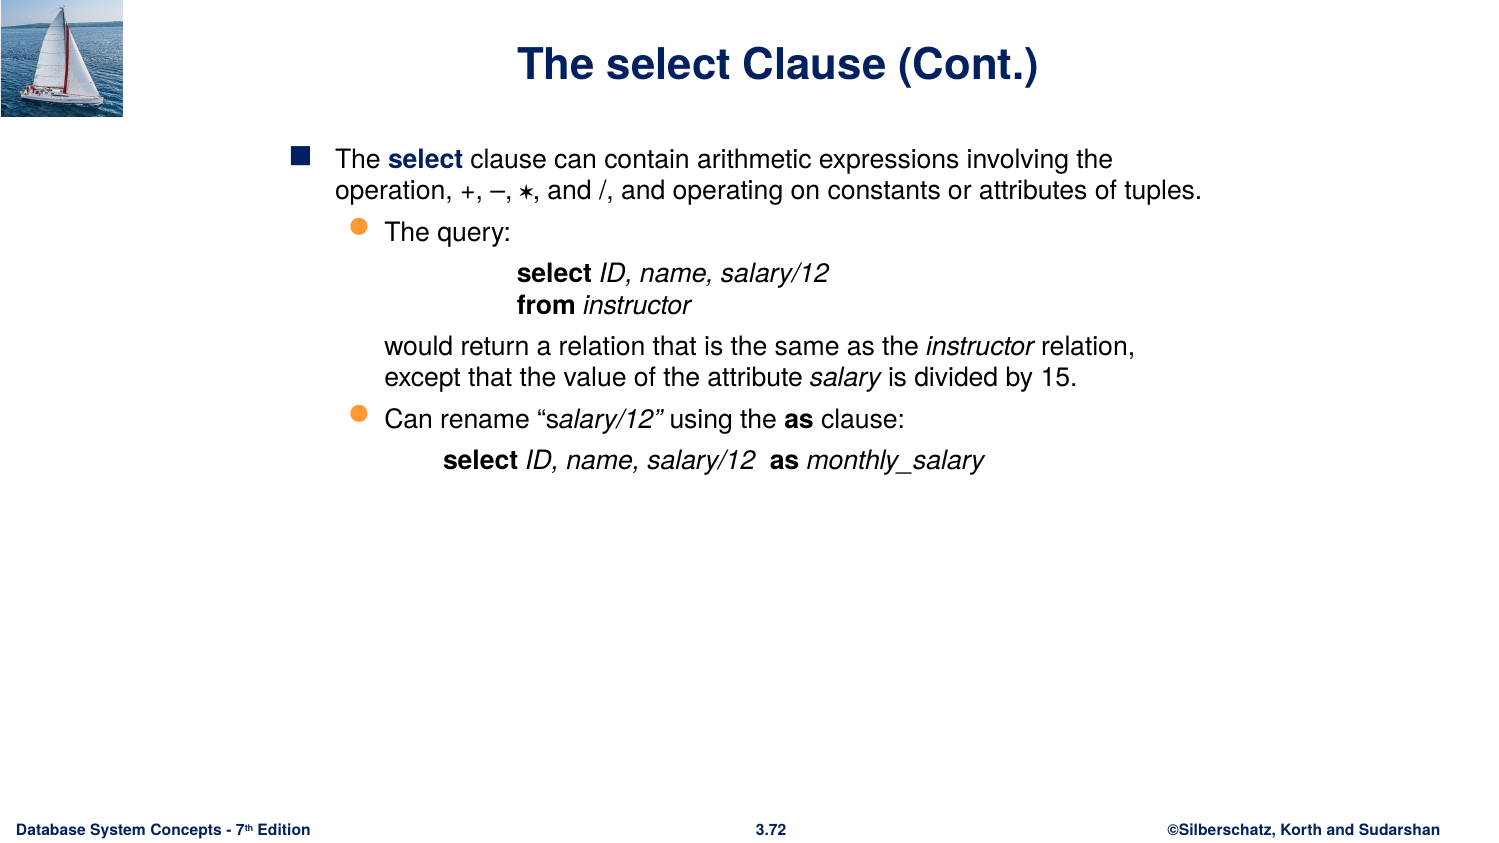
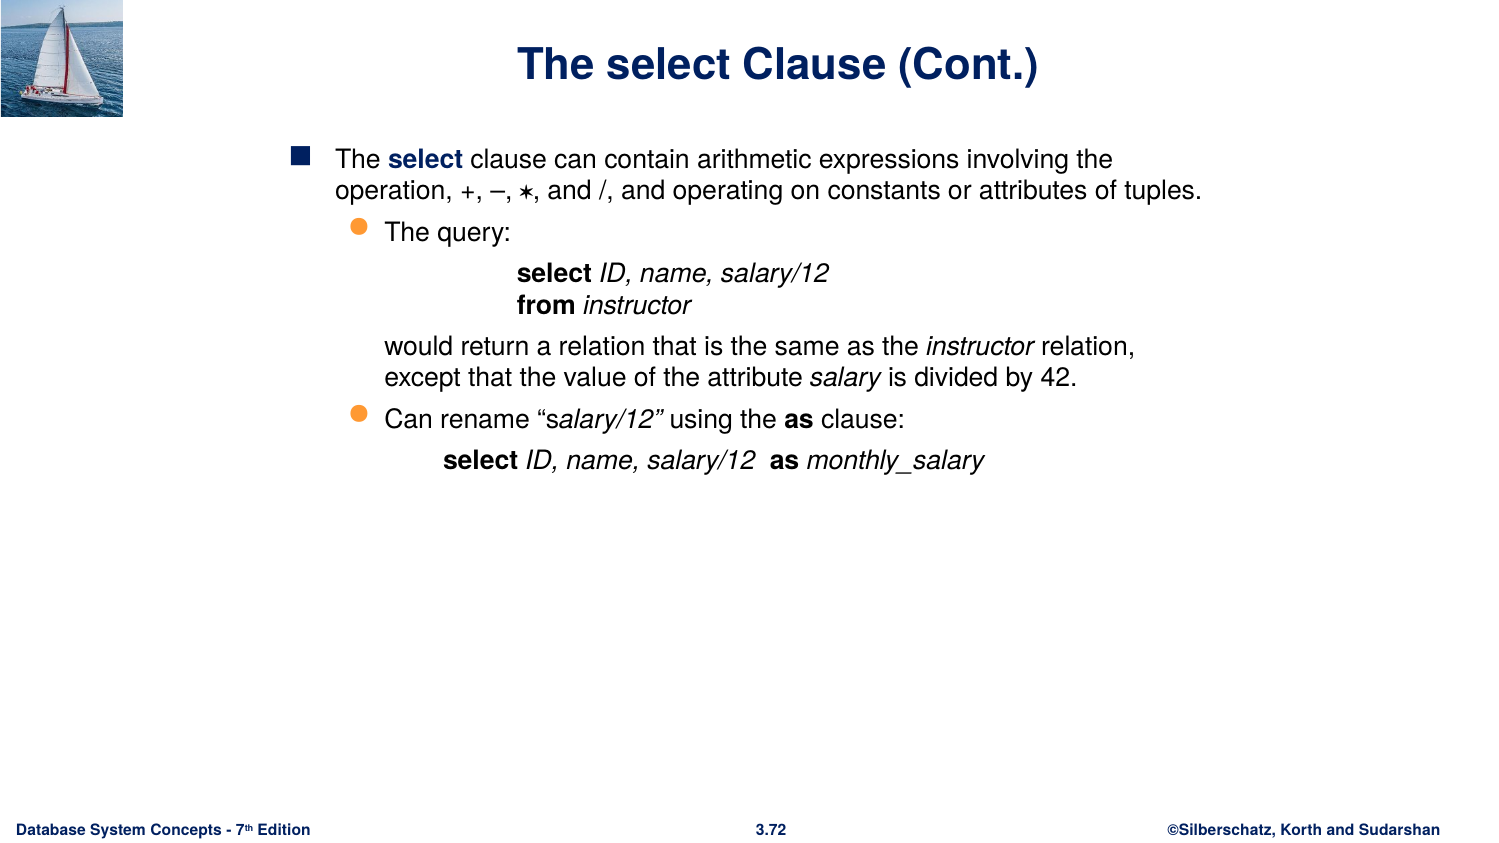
15: 15 -> 42 (1059, 378)
